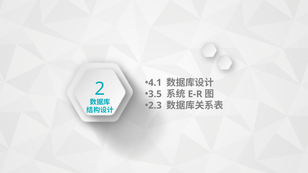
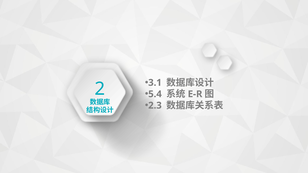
4.1: 4.1 -> 3.1 (155, 83)
3.5: 3.5 -> 5.4 (155, 94)
